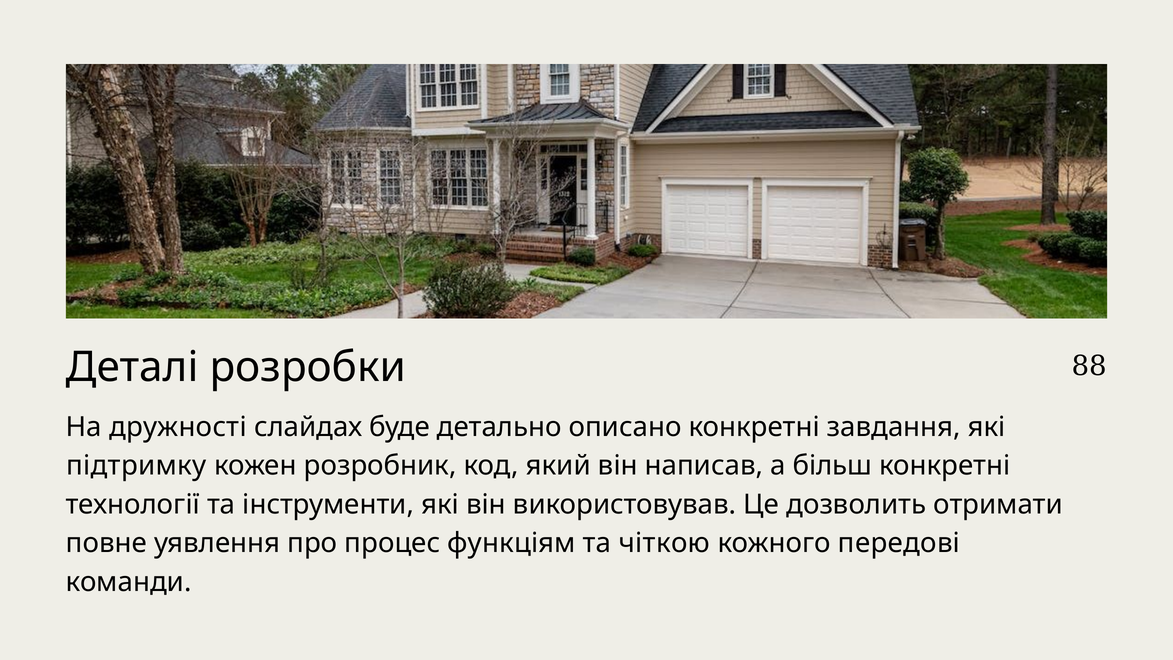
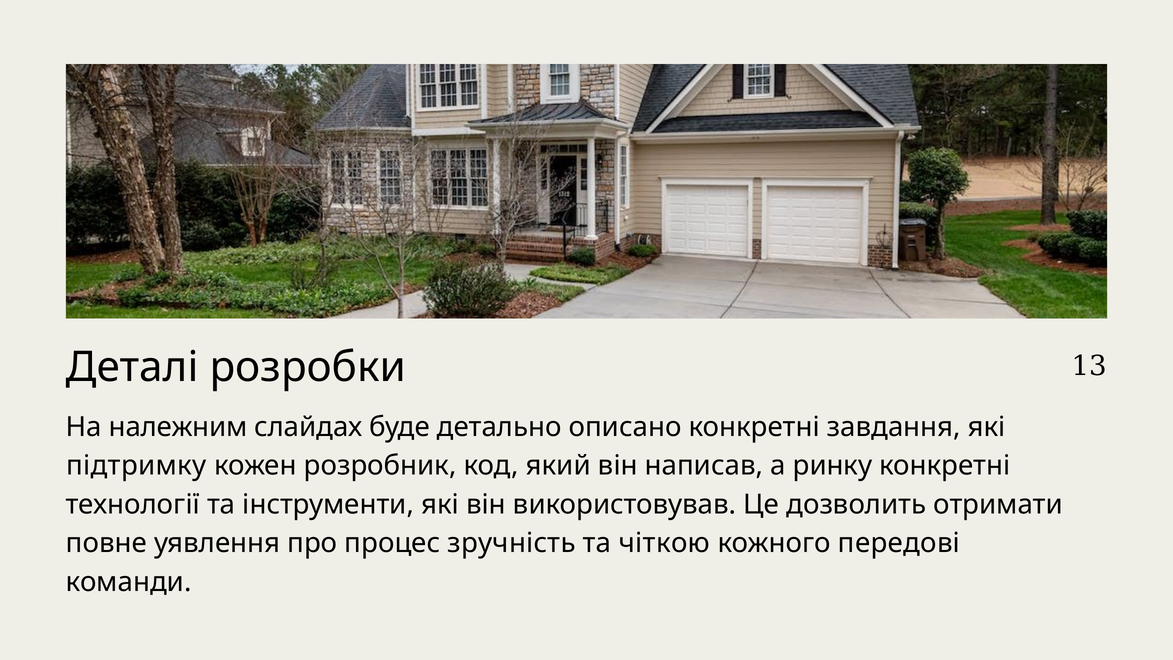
88: 88 -> 13 (1089, 366)
дружності: дружності -> належним (178, 427)
більш: більш -> ринку (832, 466)
функціям: функціям -> зручність (512, 543)
